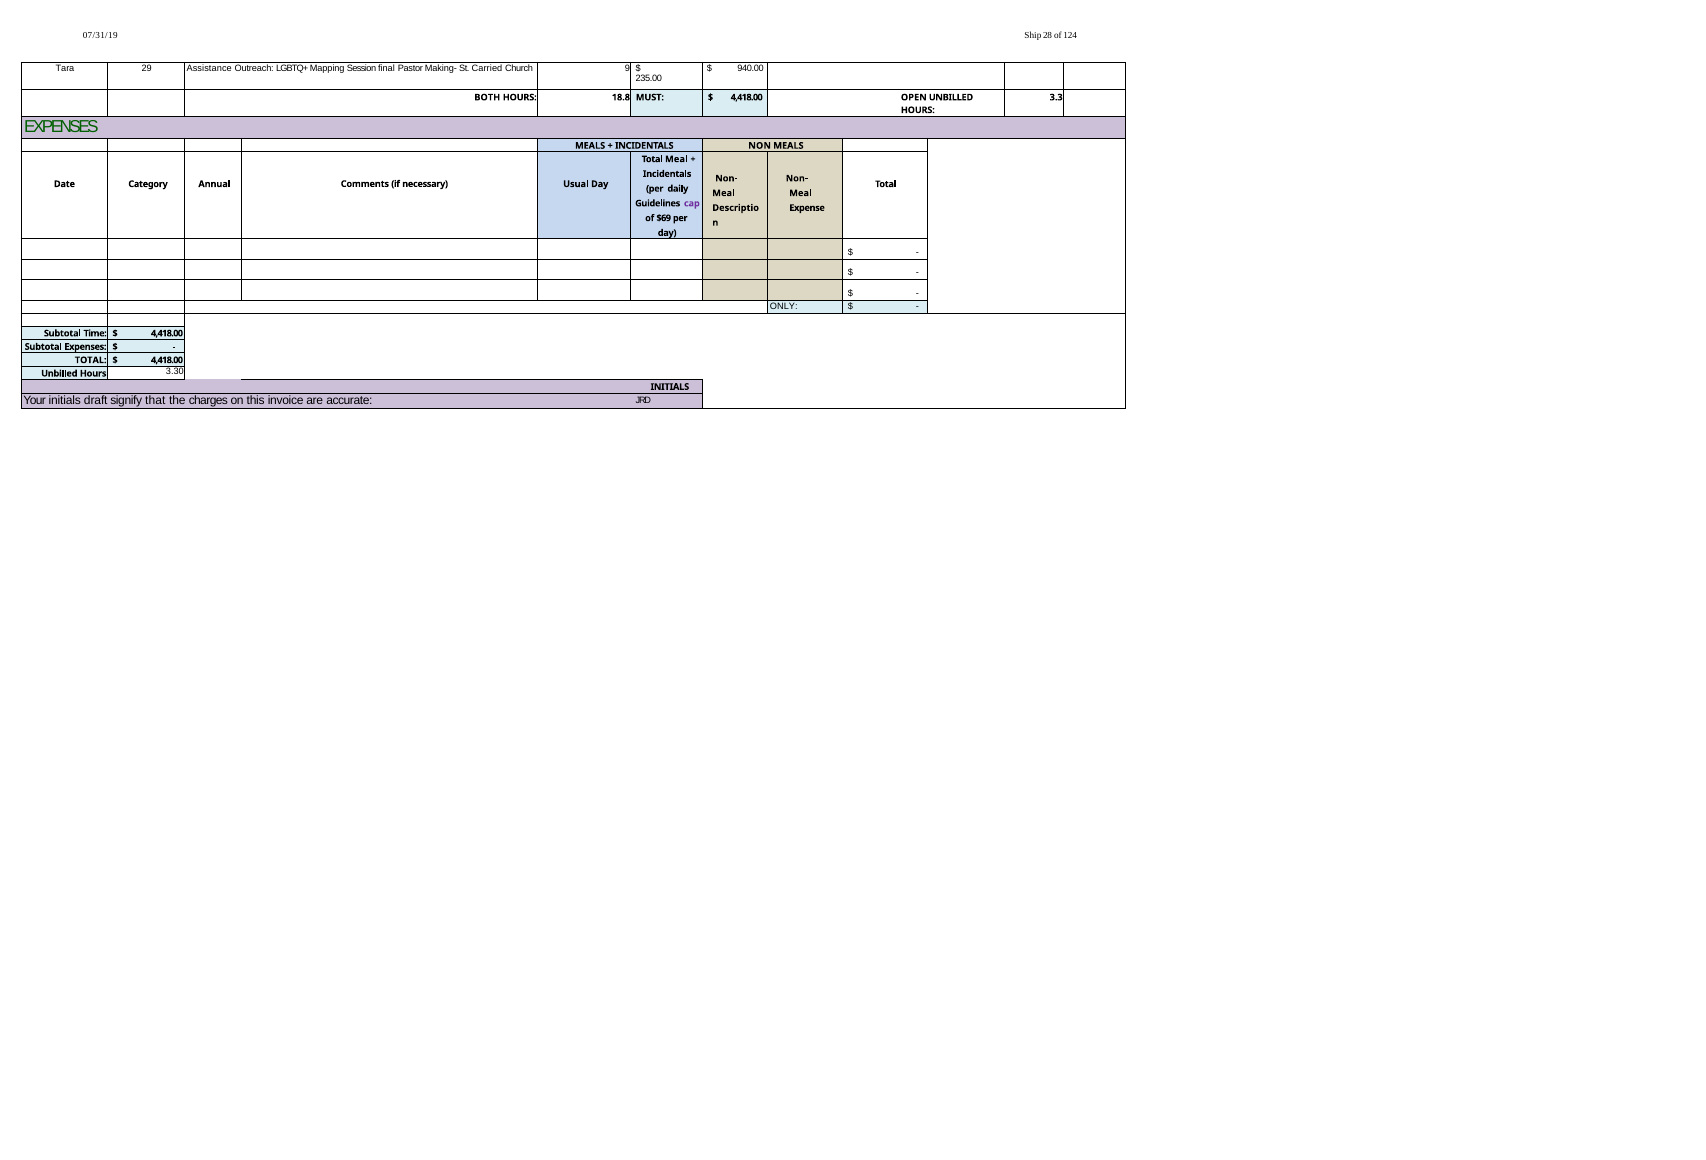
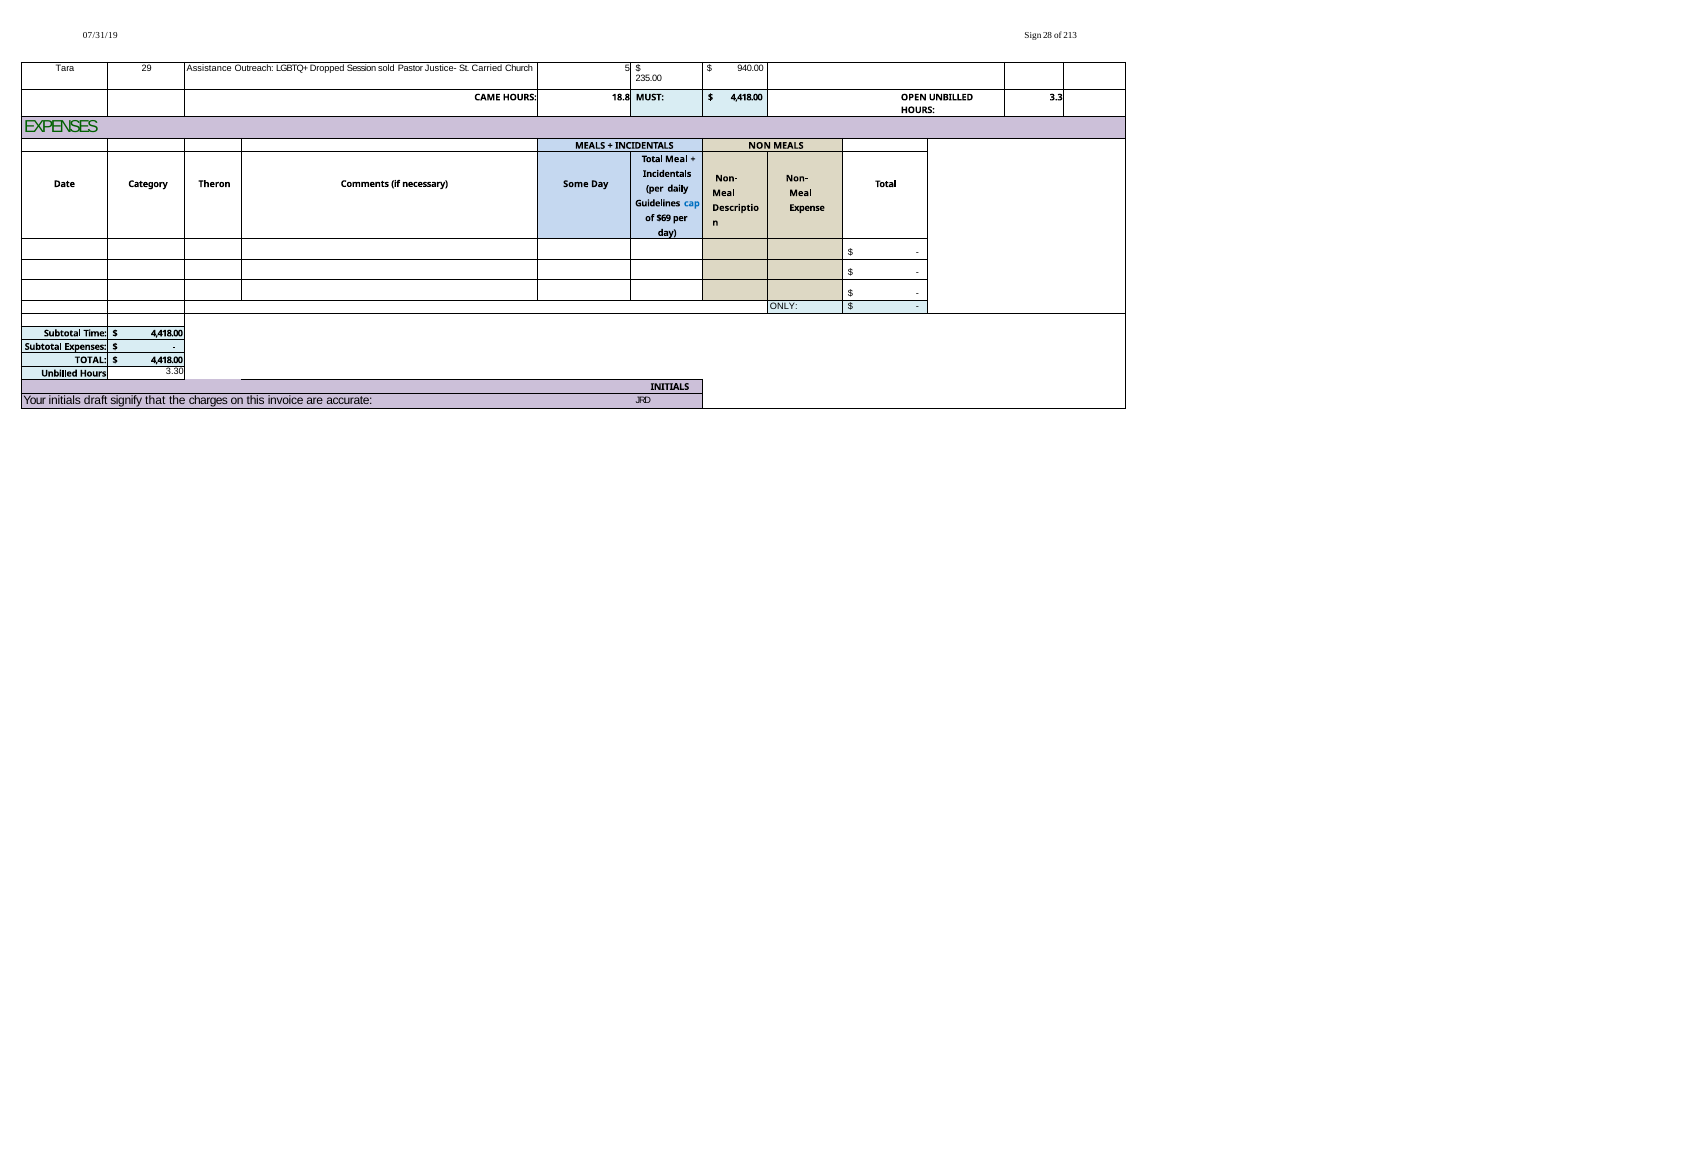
Ship: Ship -> Sign (1033, 36)
124: 124 -> 213 (1070, 36)
Mapping: Mapping -> Dropped (327, 68)
final: final -> sold (386, 68)
Making-: Making- -> Justice- (441, 68)
9: 9 -> 5 (628, 68)
BOTH: BOTH -> CAME (487, 97)
Annual: Annual -> Theron (214, 184)
Usual: Usual -> Some (576, 184)
cap colour: purple -> blue (692, 203)
